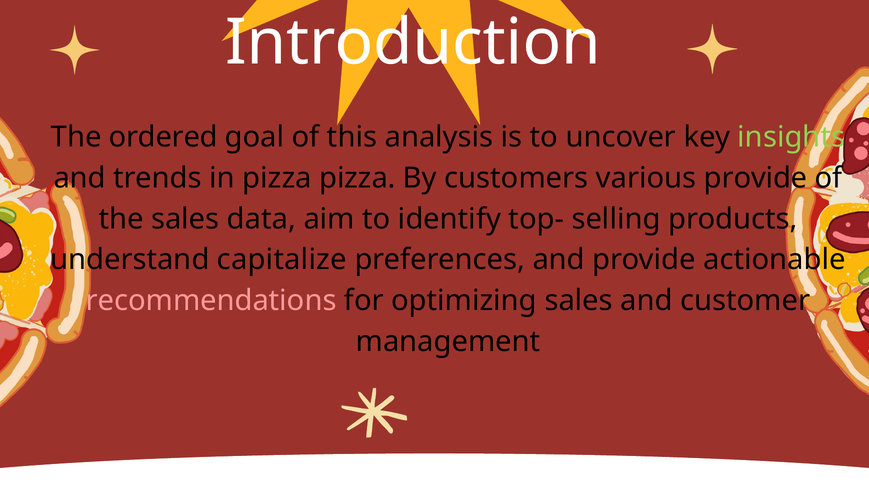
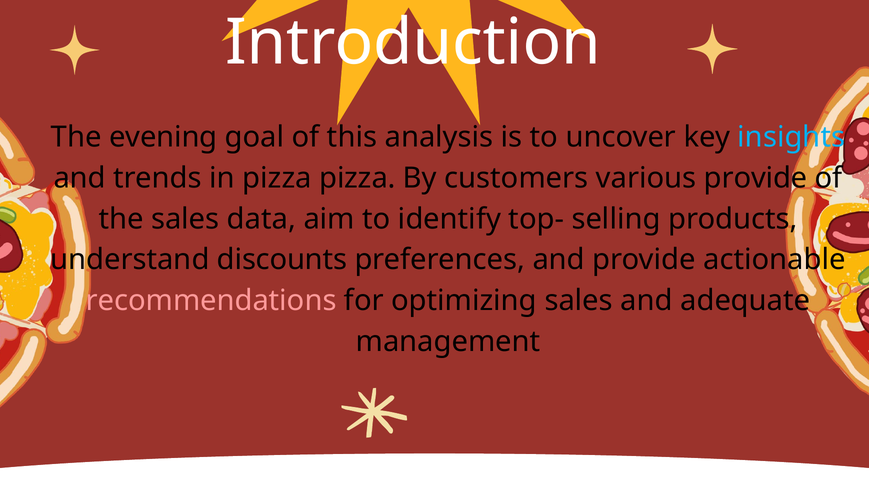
ordered: ordered -> evening (163, 137)
insights colour: light green -> light blue (791, 137)
capitalize: capitalize -> discounts (282, 260)
customer: customer -> adequate (745, 301)
